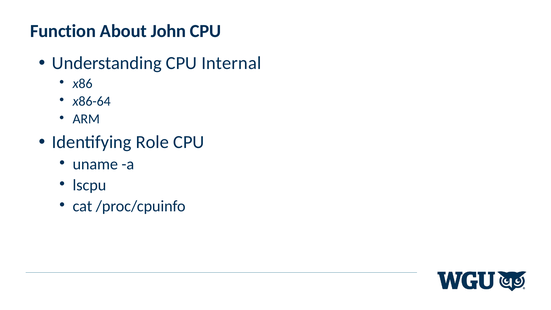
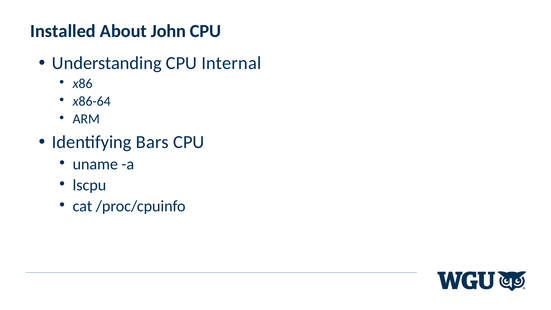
Function: Function -> Installed (63, 31)
Role: Role -> Bars (152, 142)
